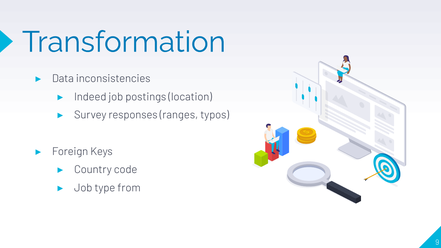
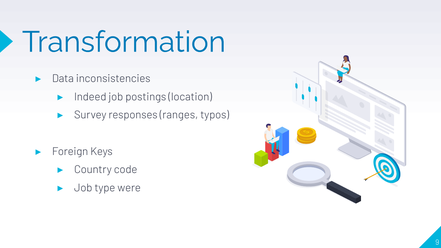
from: from -> were (129, 188)
